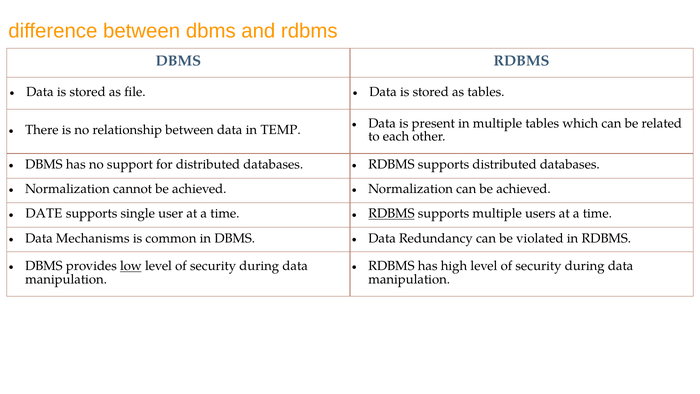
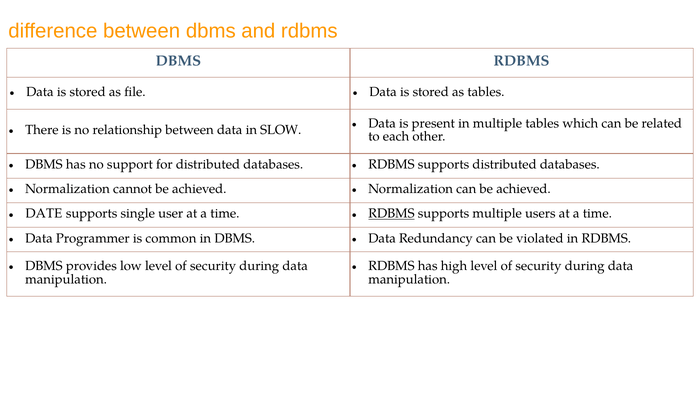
TEMP: TEMP -> SLOW (281, 130)
Mechanisms: Mechanisms -> Programmer (93, 238)
low underline: present -> none (131, 266)
